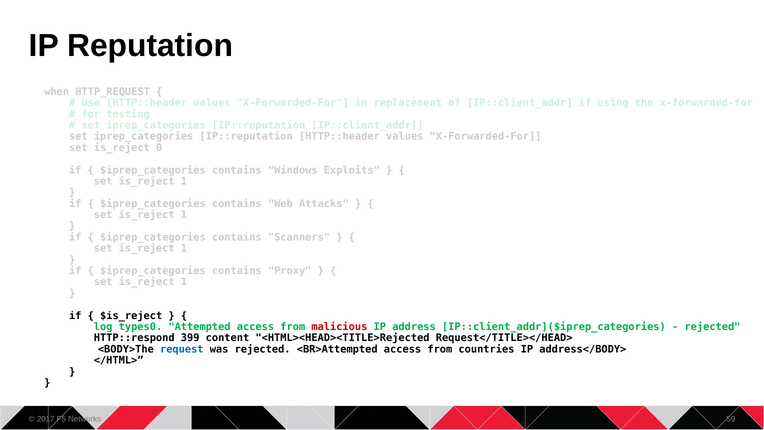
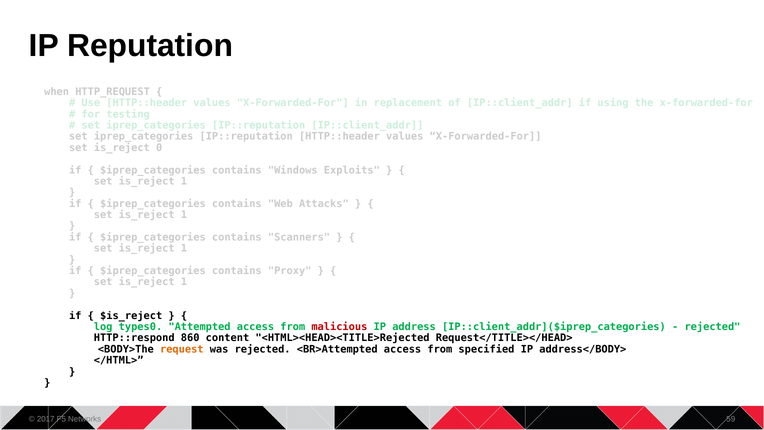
399: 399 -> 860 (190, 338)
request colour: blue -> orange (182, 349)
countries: countries -> specified (486, 349)
